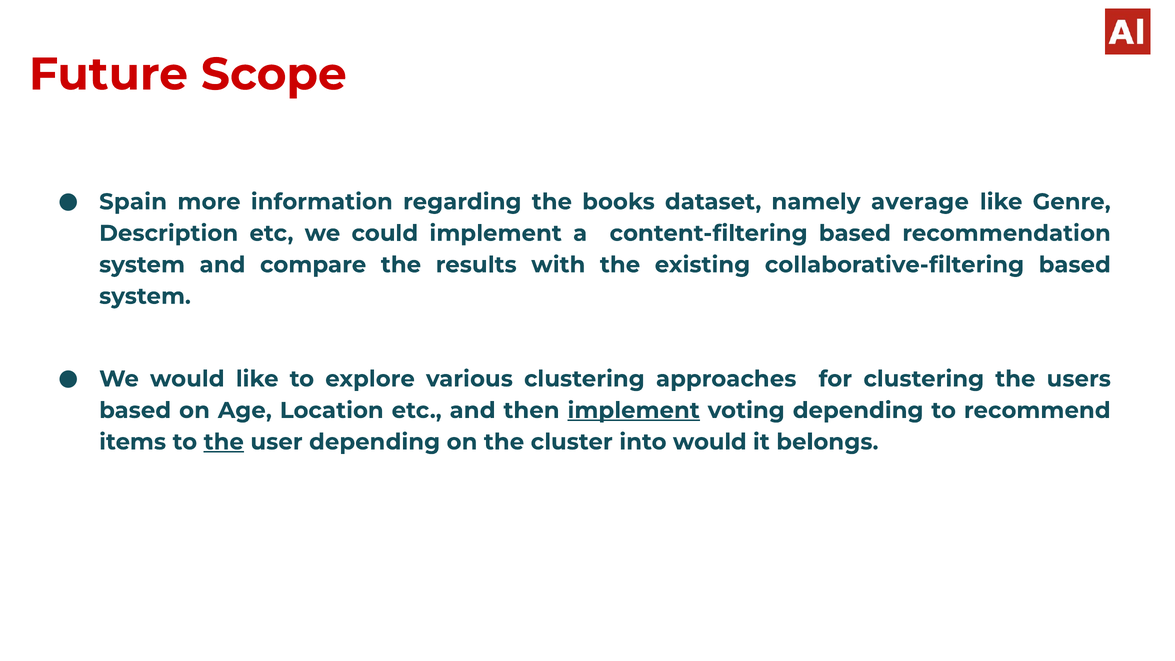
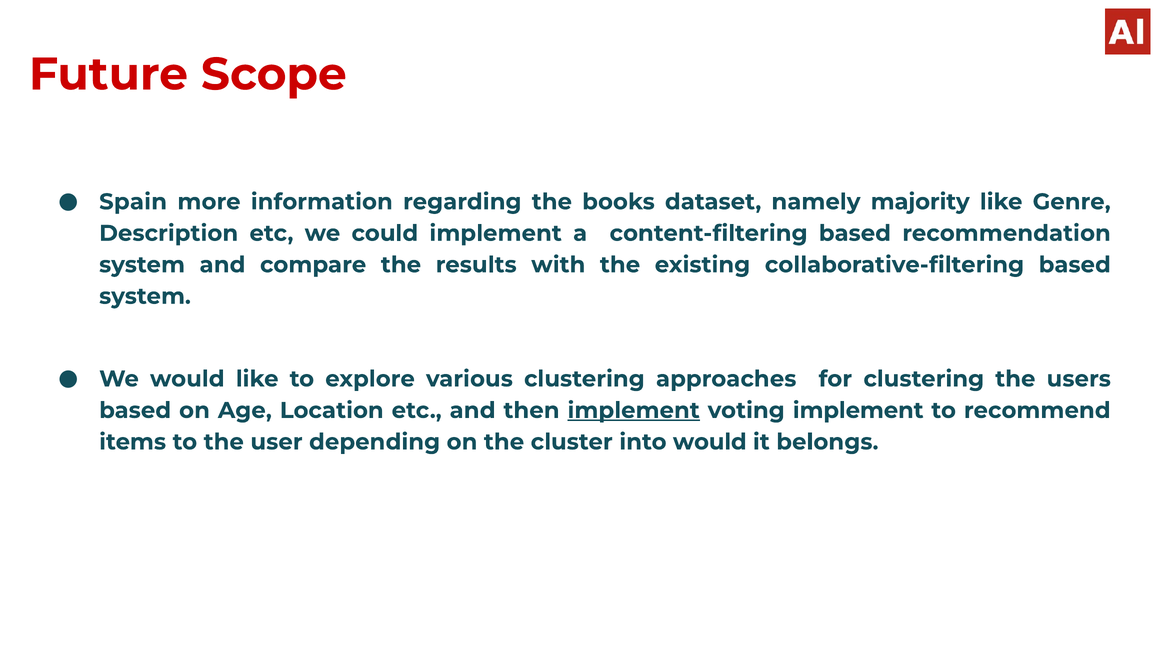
average: average -> majority (920, 202)
voting depending: depending -> implement (858, 410)
the underline: present -> none (224, 442)
